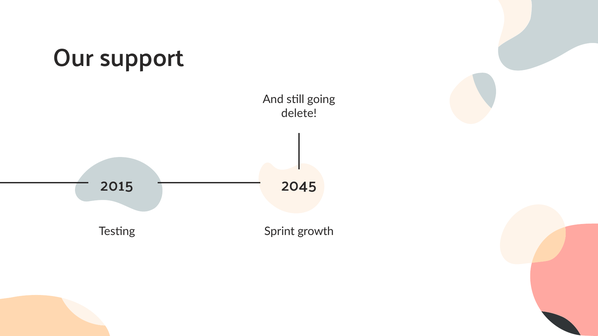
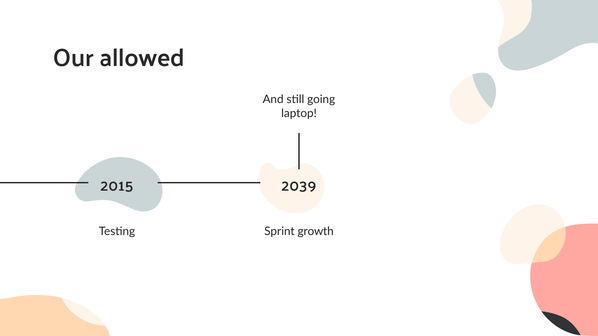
support: support -> allowed (142, 58)
delete: delete -> laptop (299, 113)
2045: 2045 -> 2039 (299, 186)
